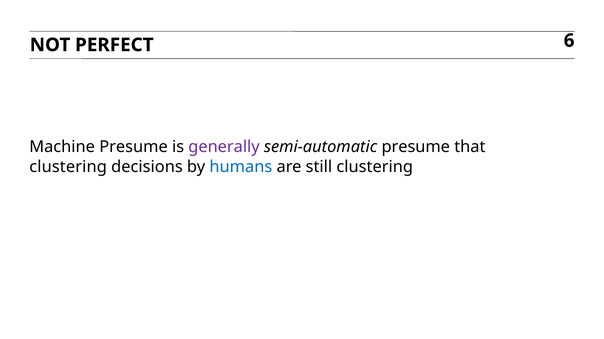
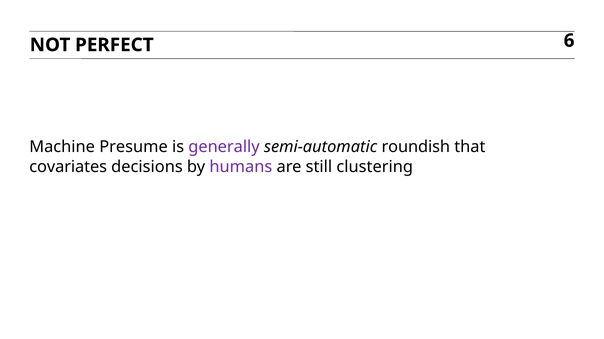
semi-automatic presume: presume -> roundish (416, 147)
clustering: clustering -> covariates (68, 167)
humans colour: blue -> purple (241, 167)
